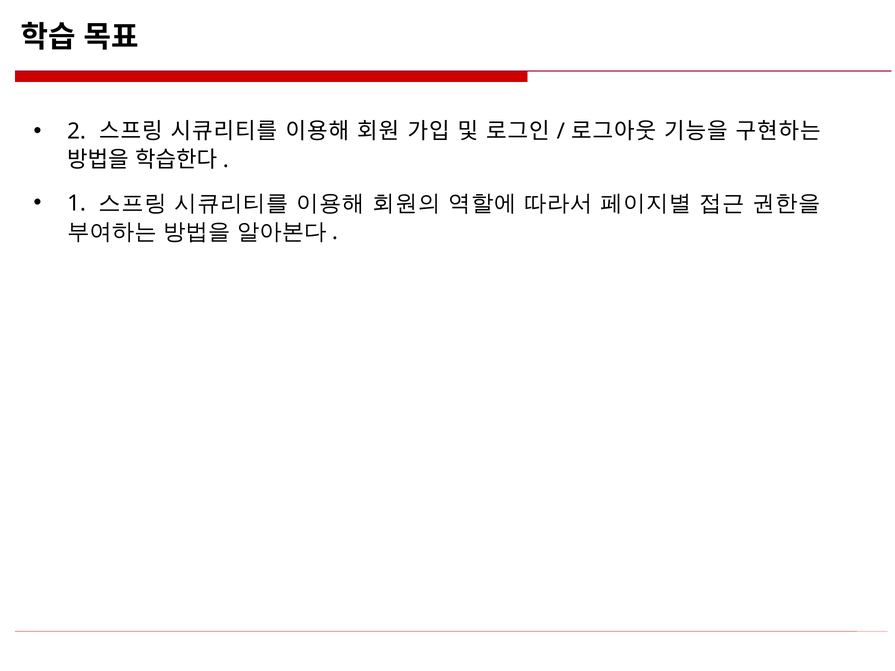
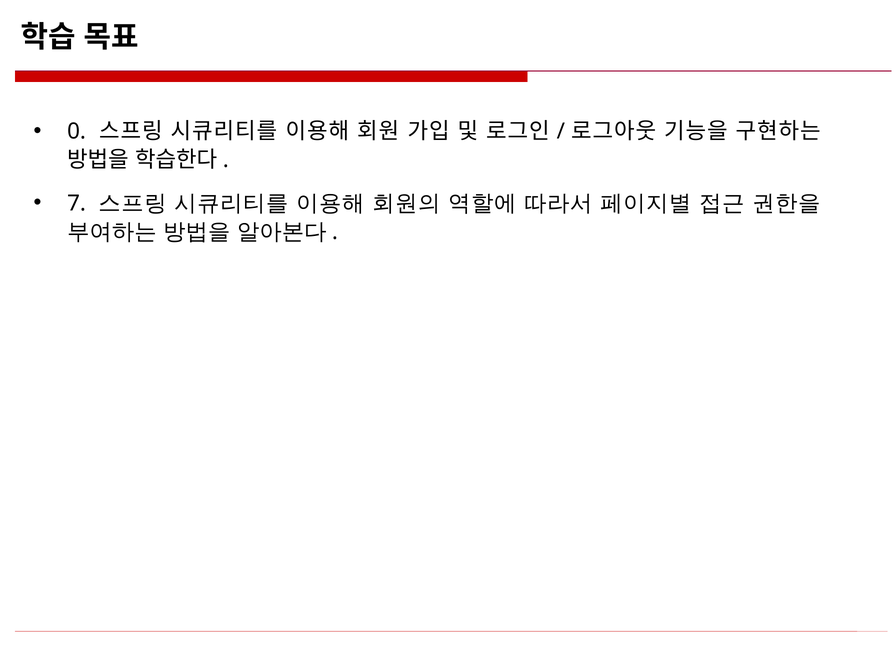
2: 2 -> 0 (77, 131)
1: 1 -> 7 (77, 203)
